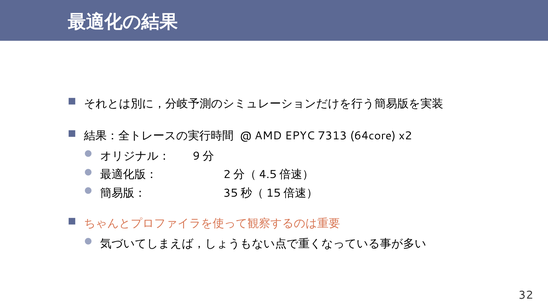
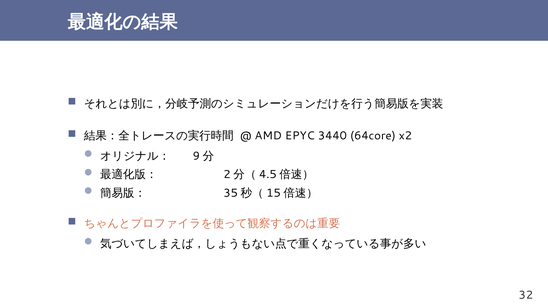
7313: 7313 -> 3440 (332, 136)
